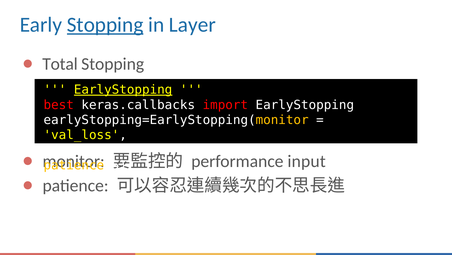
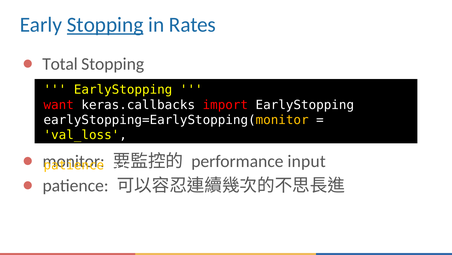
Layer: Layer -> Rates (192, 25)
EarlyStopping underline: present -> none (123, 90)
best: best -> want (59, 105)
